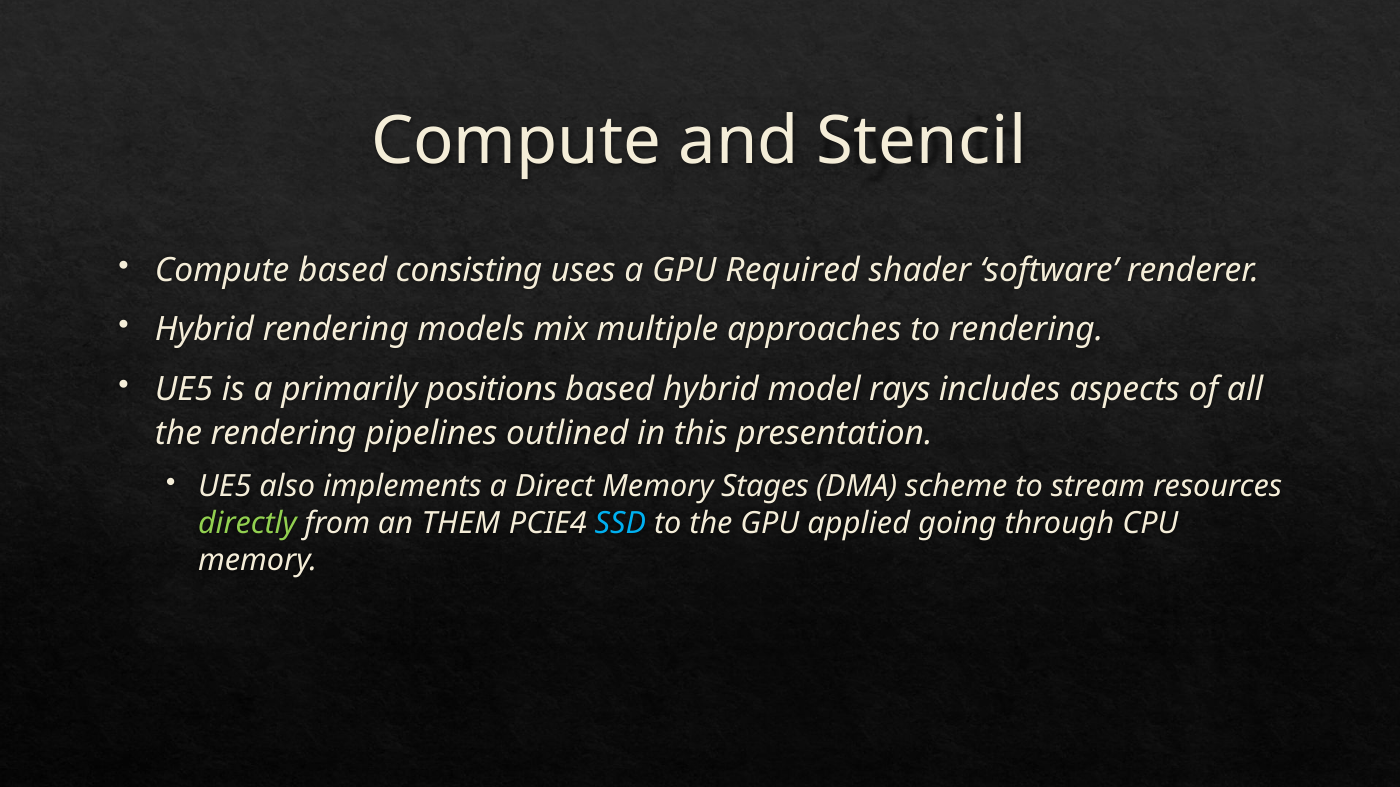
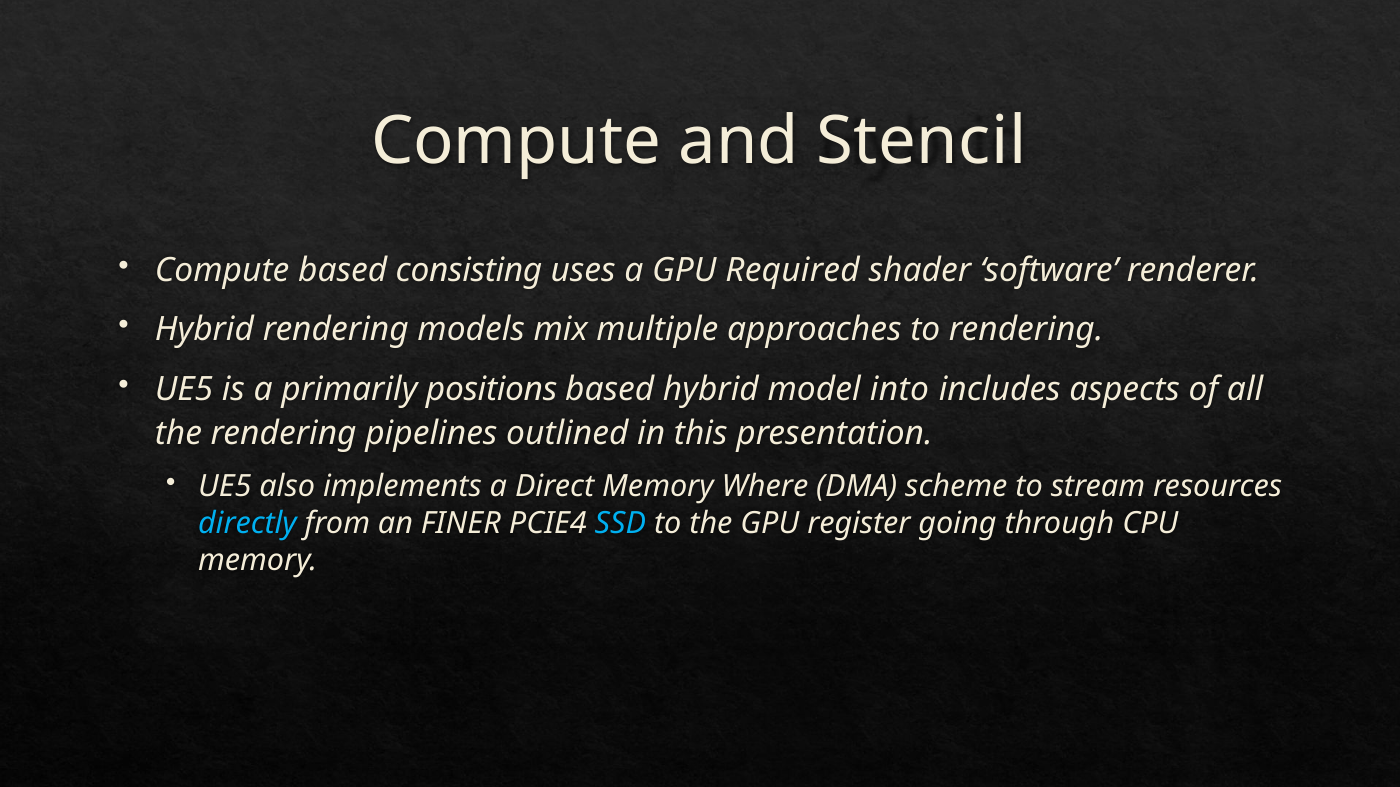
rays: rays -> into (900, 390)
Stages: Stages -> Where (765, 487)
directly colour: light green -> light blue (247, 524)
THEM: THEM -> FINER (461, 524)
applied: applied -> register (859, 524)
